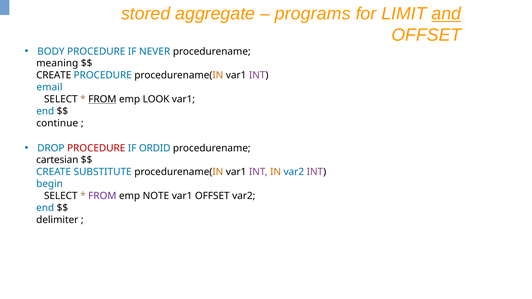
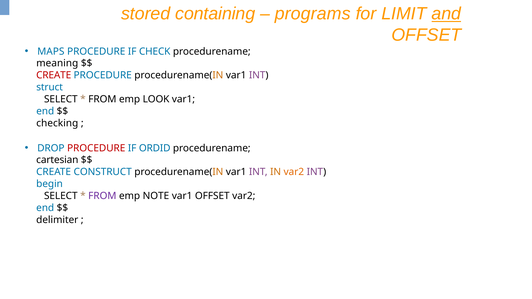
aggregate: aggregate -> containing (215, 14)
BODY: BODY -> MAPS (51, 51)
NEVER: NEVER -> CHECK (155, 51)
CREATE colour: black -> red (54, 75)
email: email -> struct (50, 87)
FROM underline: present -> none (102, 99)
continue: continue -> checking (57, 123)
SUBSTITUTE: SUBSTITUTE -> CONSTRUCT (103, 172)
var2 colour: blue -> orange (294, 172)
